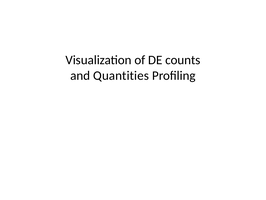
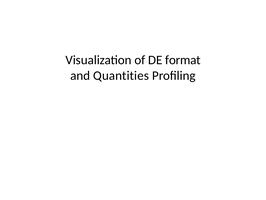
counts: counts -> format (183, 60)
